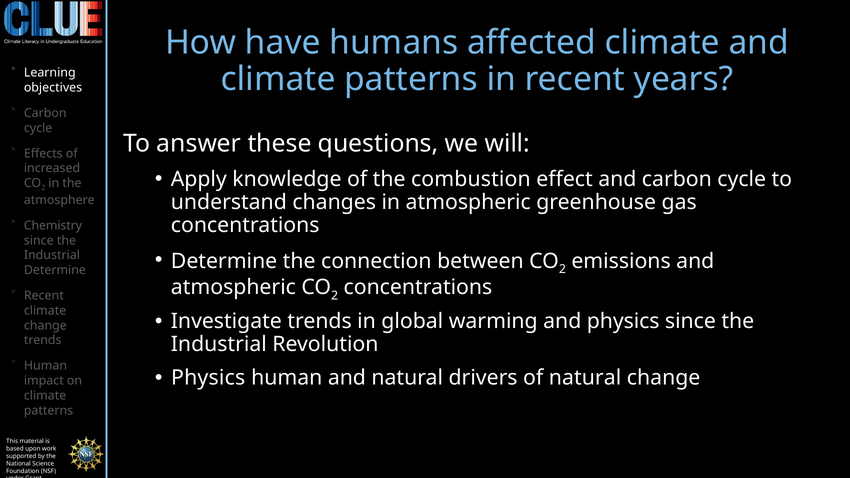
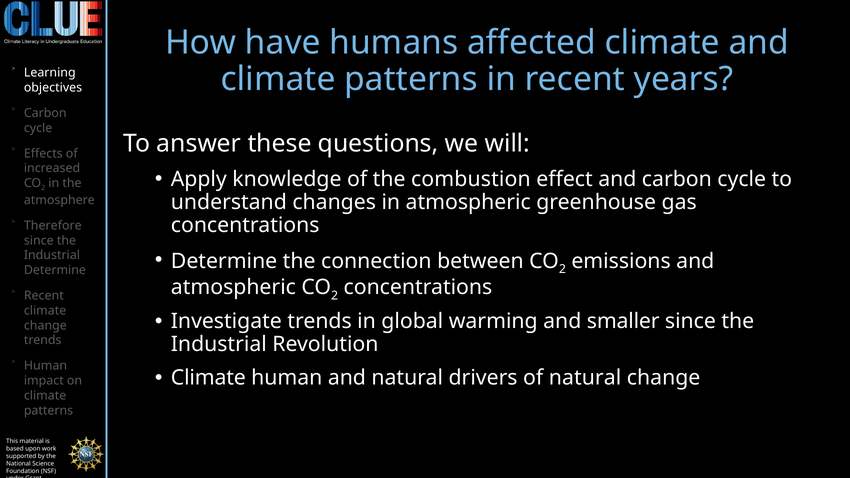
Chemistry: Chemistry -> Therefore (53, 226)
and physics: physics -> smaller (623, 321)
Physics: Physics -> Climate (208, 378)
